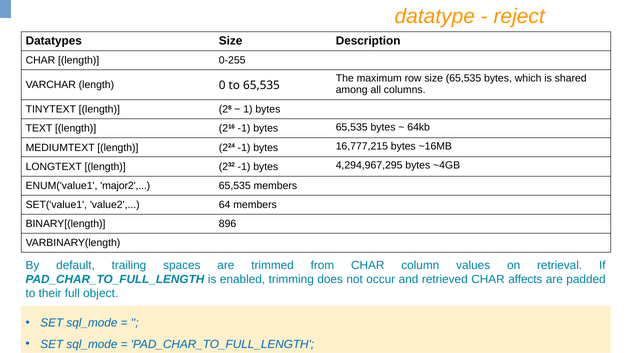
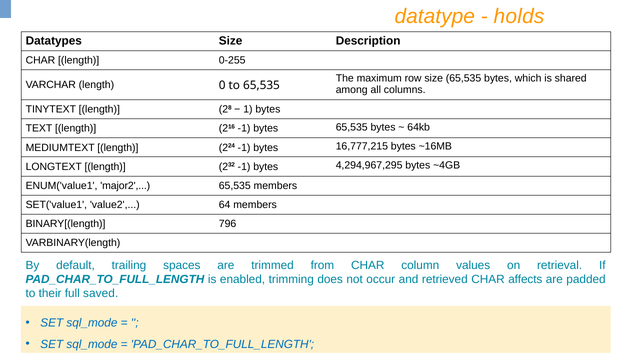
reject: reject -> holds (519, 16)
896: 896 -> 796 (228, 224)
object: object -> saved (101, 294)
